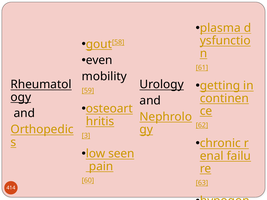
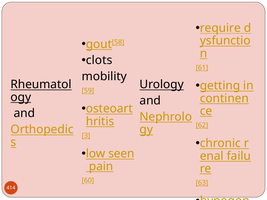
plasma: plasma -> require (220, 28)
even: even -> clots (99, 60)
